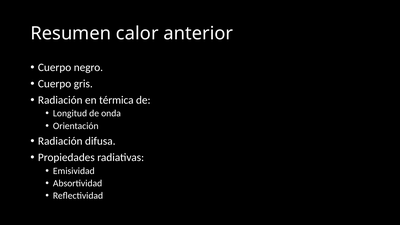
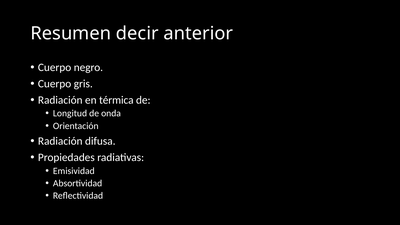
calor: calor -> decir (137, 34)
